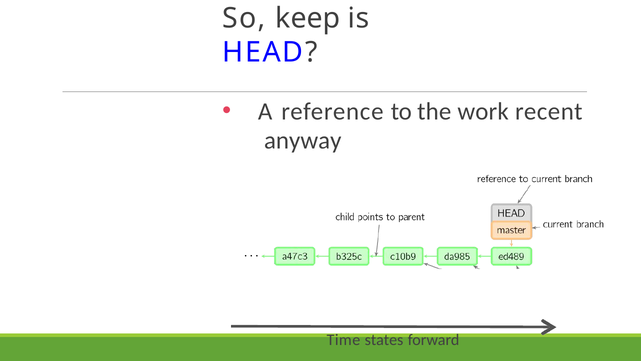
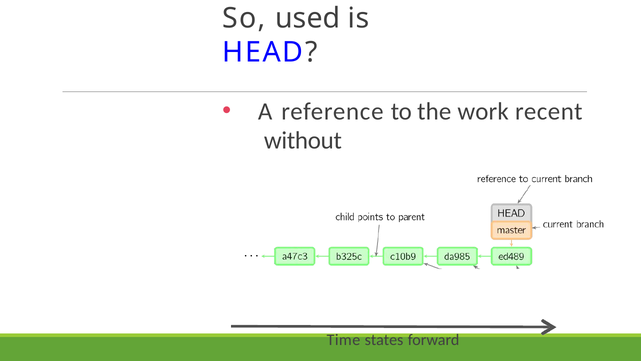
keep: keep -> used (308, 18)
anyway: anyway -> without (303, 141)
